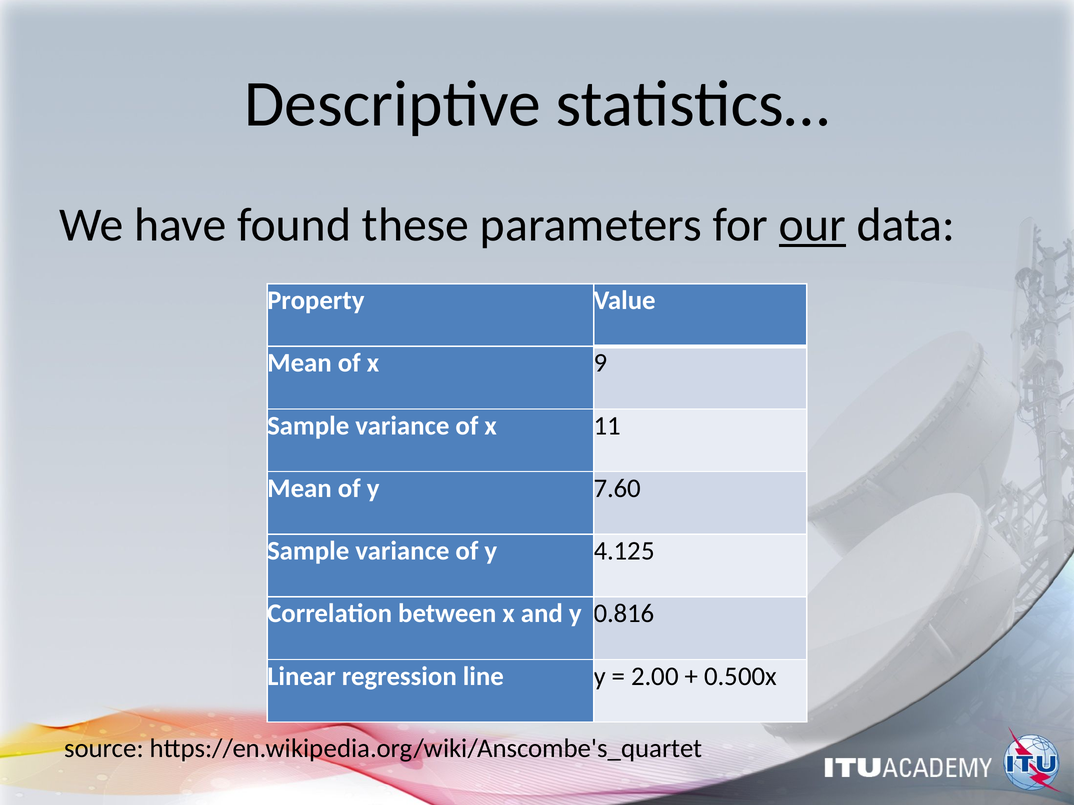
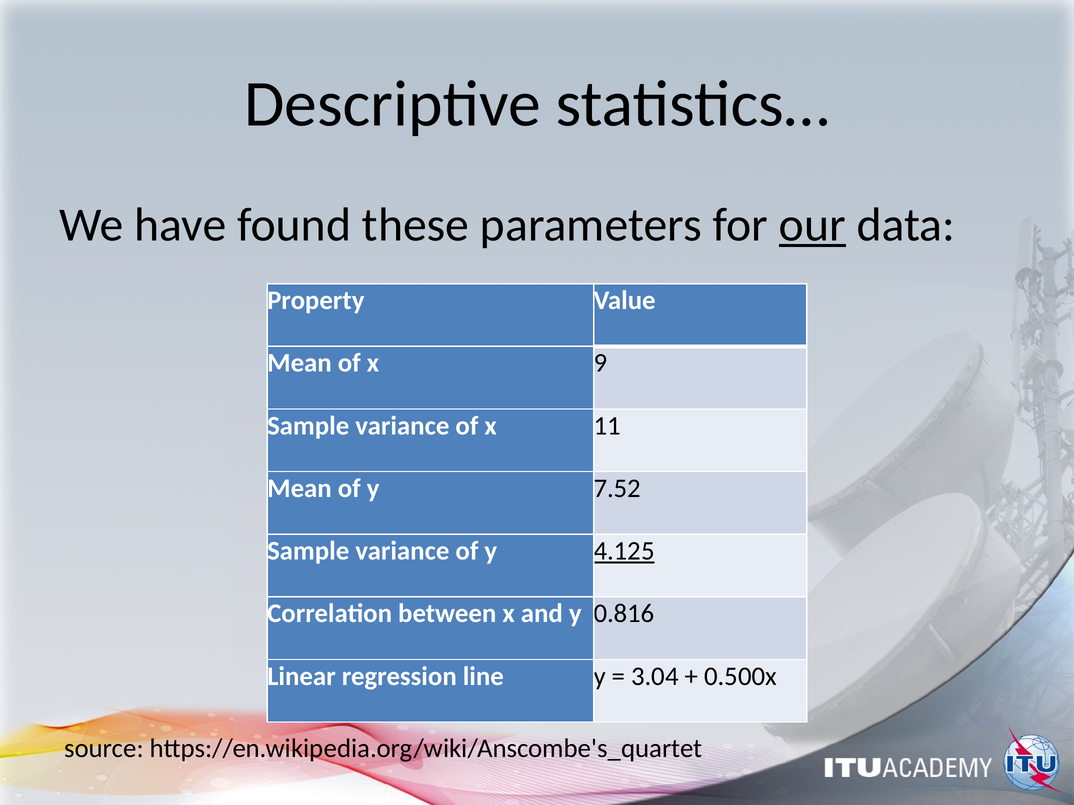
7.60: 7.60 -> 7.52 (617, 489)
4.125 underline: none -> present (624, 551)
2.00: 2.00 -> 3.04 (655, 677)
